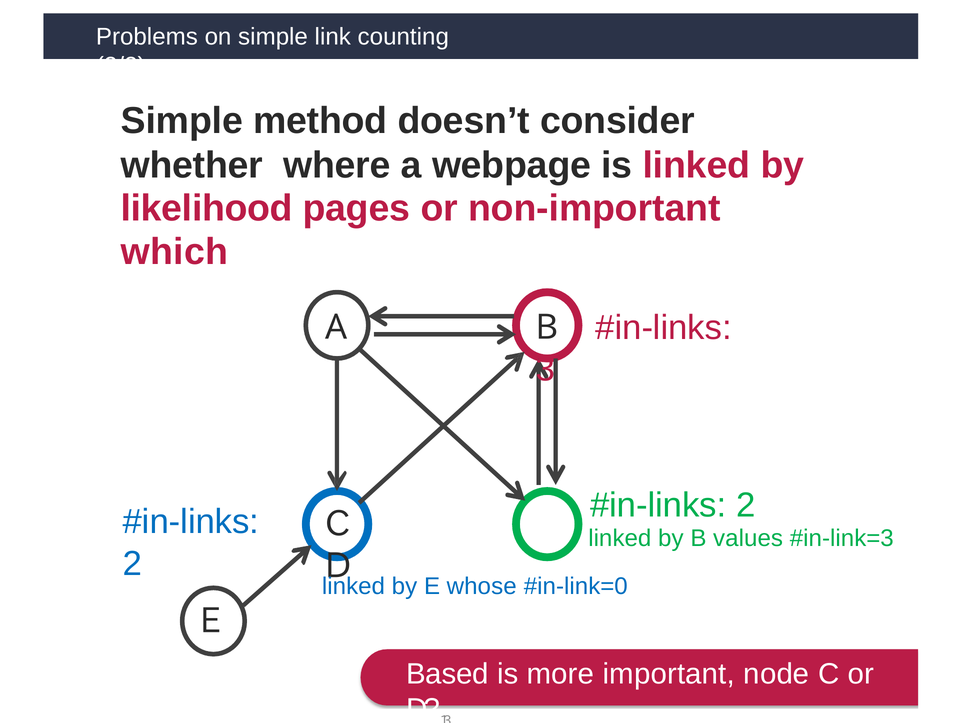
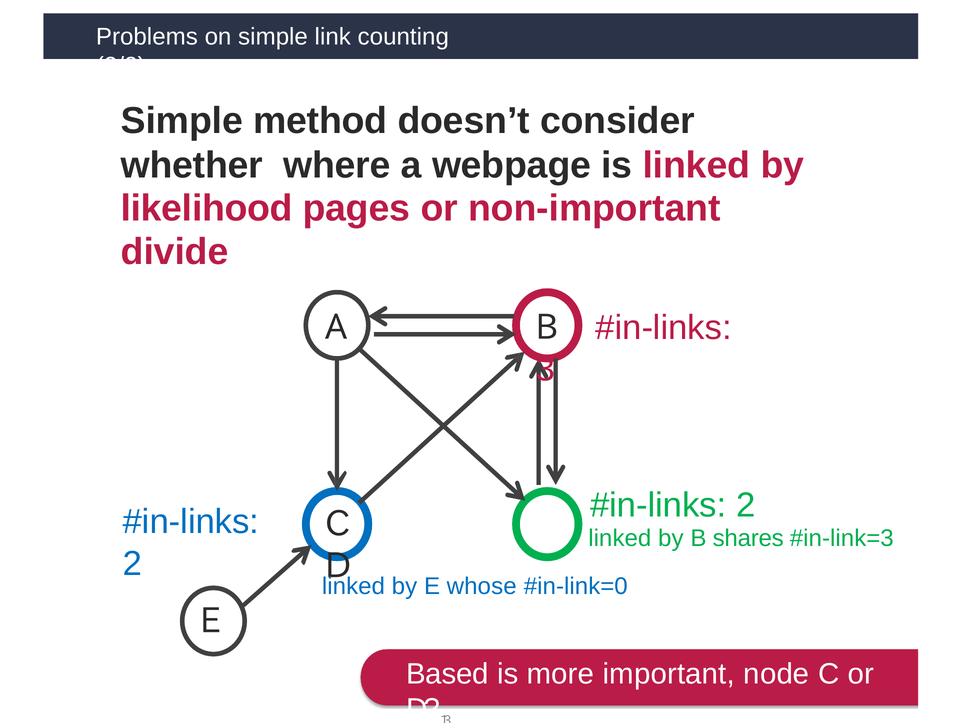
which: which -> divide (175, 252)
values: values -> shares (748, 538)
